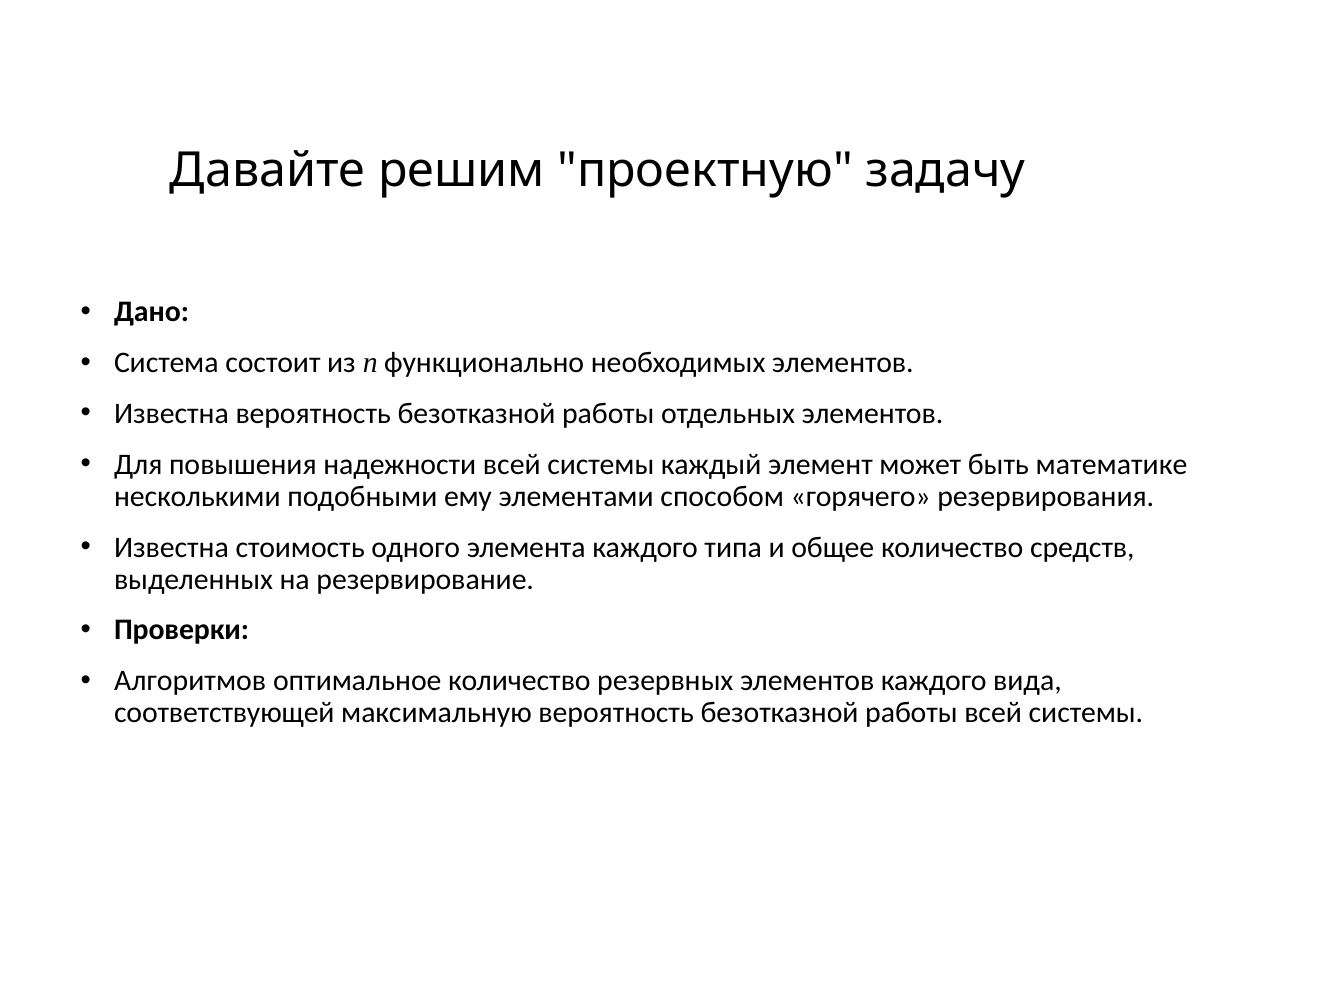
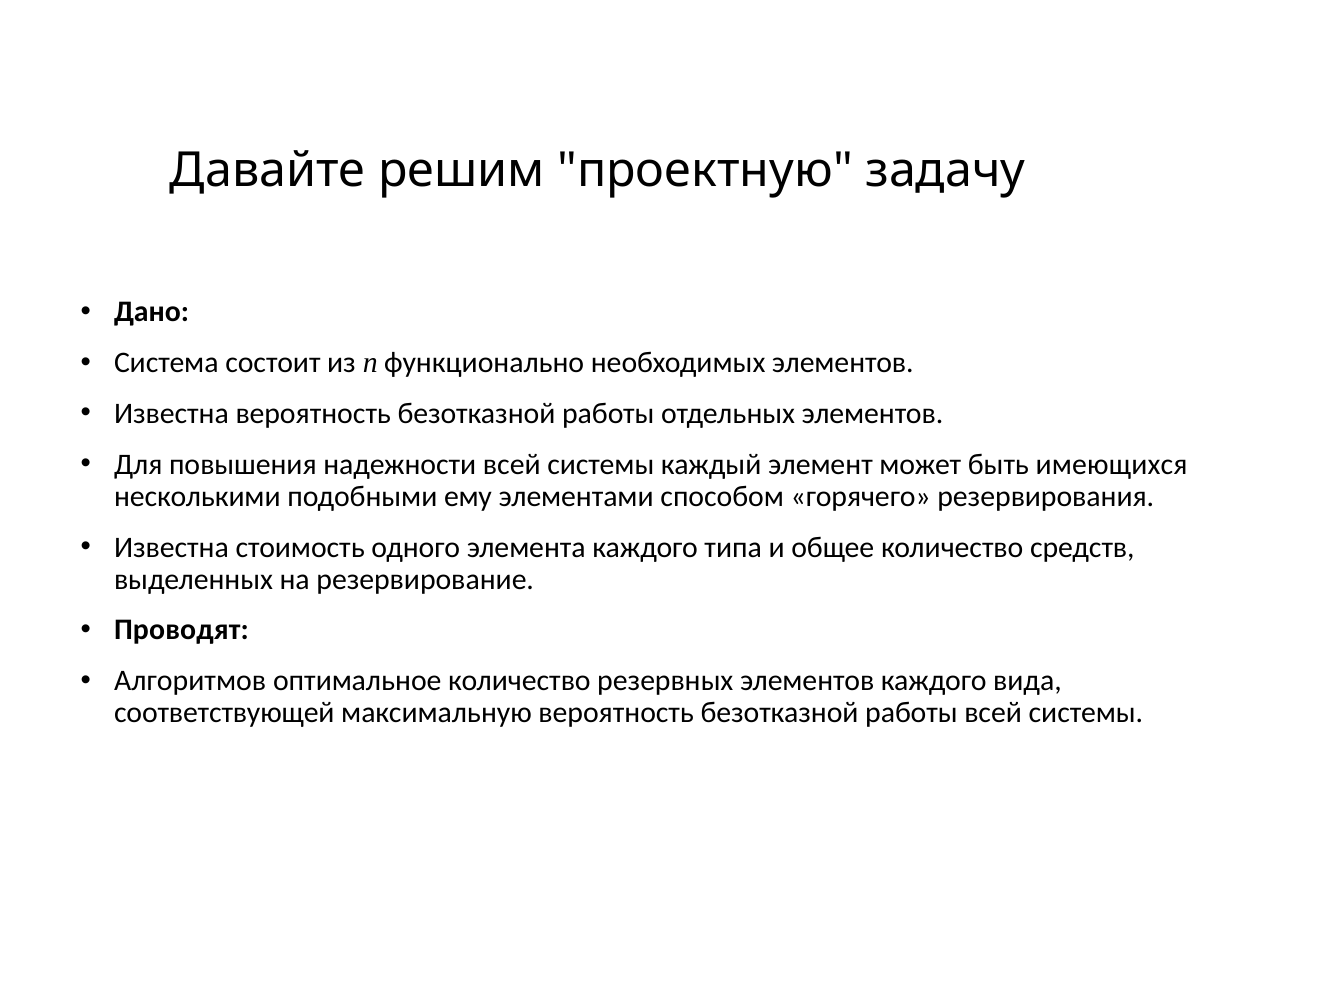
математике: математике -> имеющихся (1112, 464)
Проверки: Проверки -> Проводят (181, 630)
